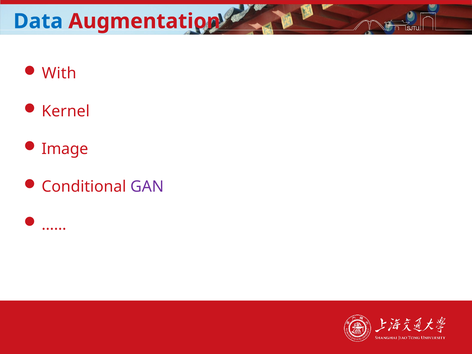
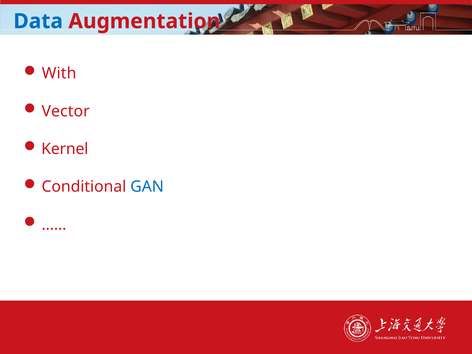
Kernel: Kernel -> Vector (66, 111)
Image: Image -> Kernel (65, 149)
GAN colour: purple -> blue (147, 187)
